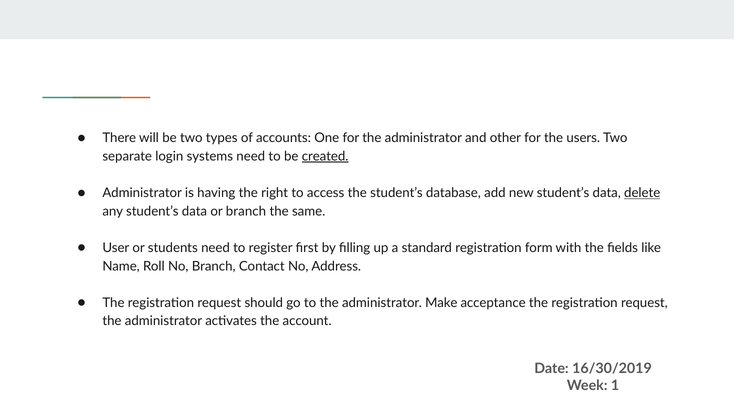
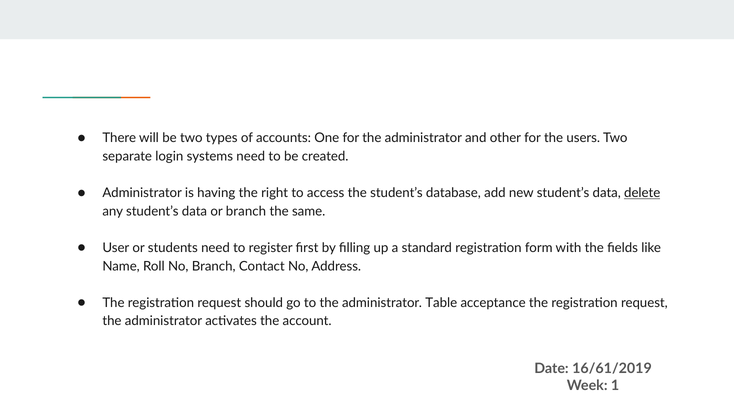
created underline: present -> none (325, 156)
Make: Make -> Table (441, 303)
16/30/2019: 16/30/2019 -> 16/61/2019 (612, 368)
